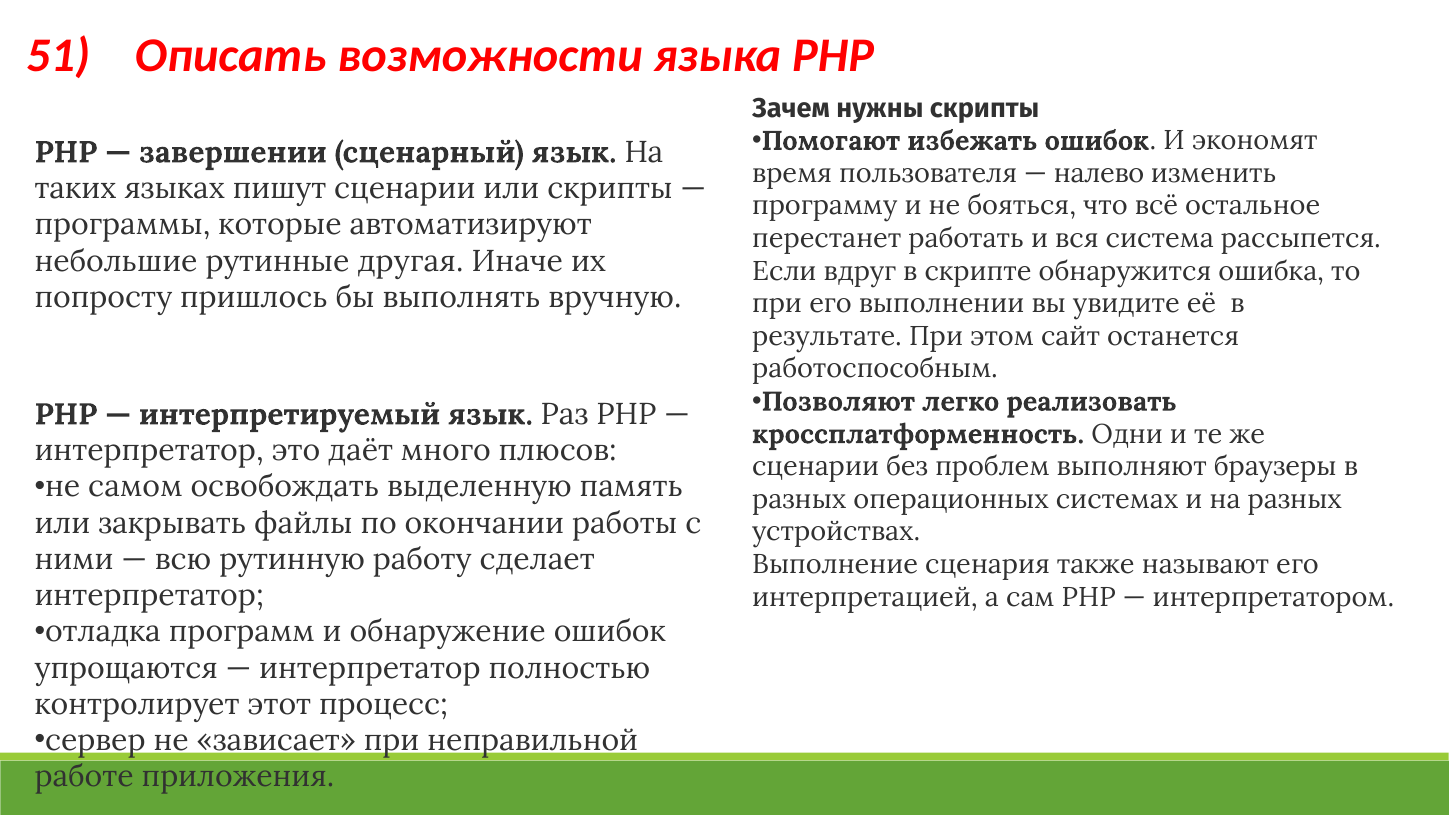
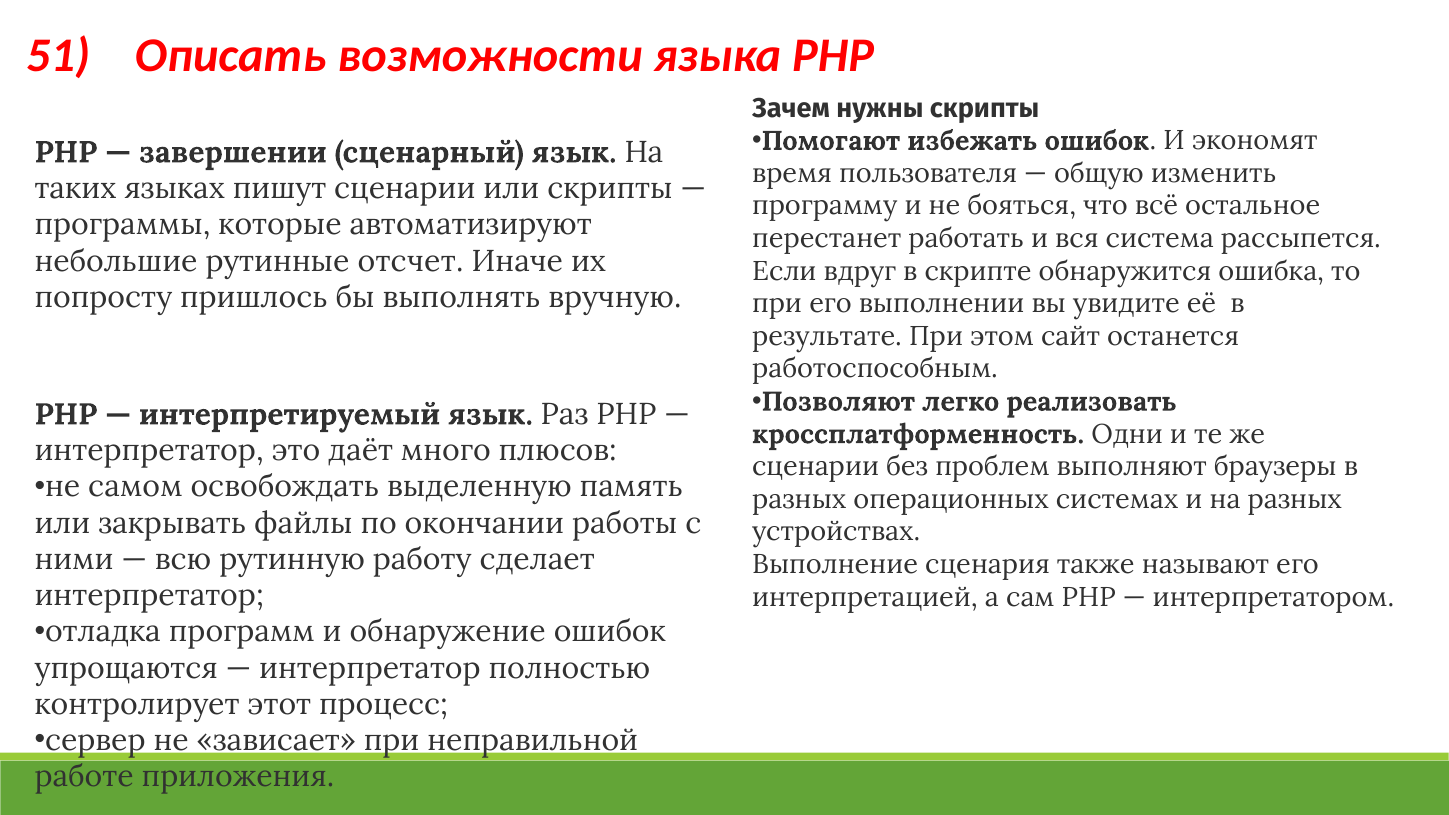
налево: налево -> общую (1099, 173)
другая: другая -> отсчет (411, 261)
